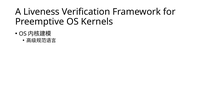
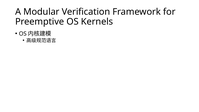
Liveness: Liveness -> Modular (41, 12)
